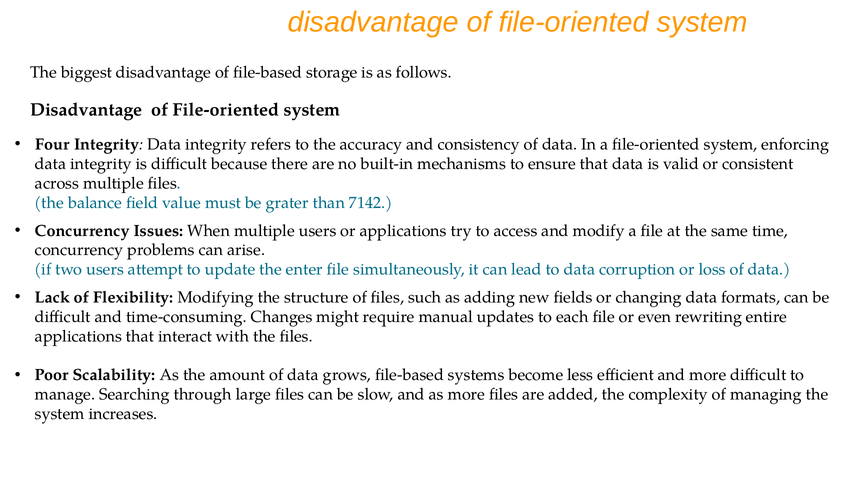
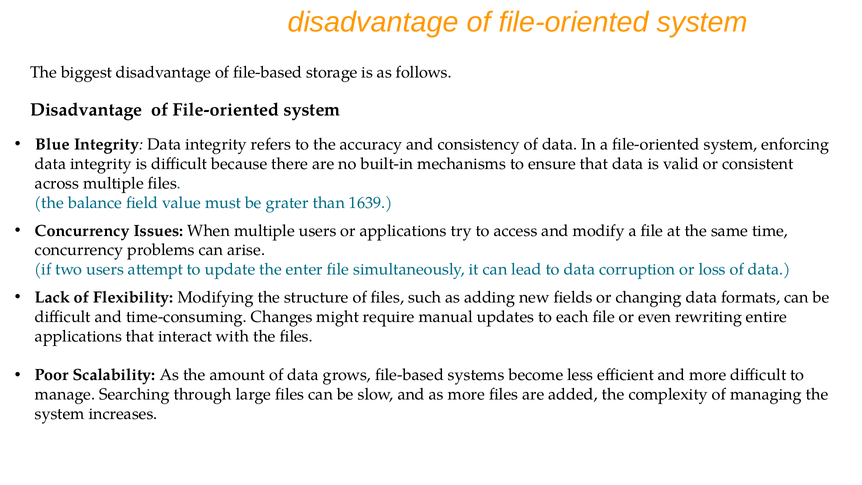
Four: Four -> Blue (52, 144)
7142: 7142 -> 1639 (371, 203)
